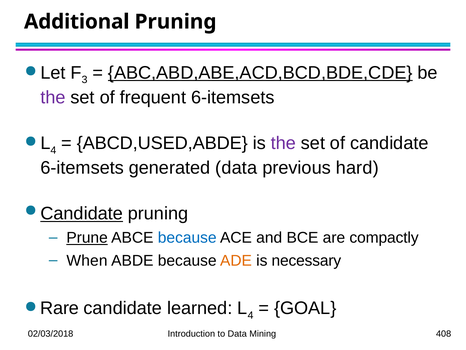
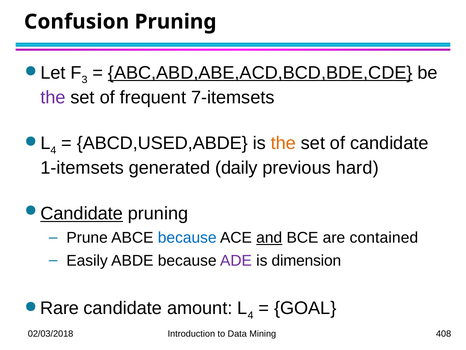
Additional: Additional -> Confusion (77, 22)
frequent 6-itemsets: 6-itemsets -> 7-itemsets (233, 97)
the colour: purple -> orange (283, 143)
6-itemsets: 6-itemsets -> 1-itemsets (82, 168)
generated data: data -> daily (236, 168)
Prune underline: present -> none (87, 238)
and underline: none -> present (269, 238)
compactly: compactly -> contained (384, 238)
When: When -> Easily (87, 260)
ADE colour: orange -> purple (236, 260)
necessary: necessary -> dimension (306, 260)
learned: learned -> amount (200, 308)
